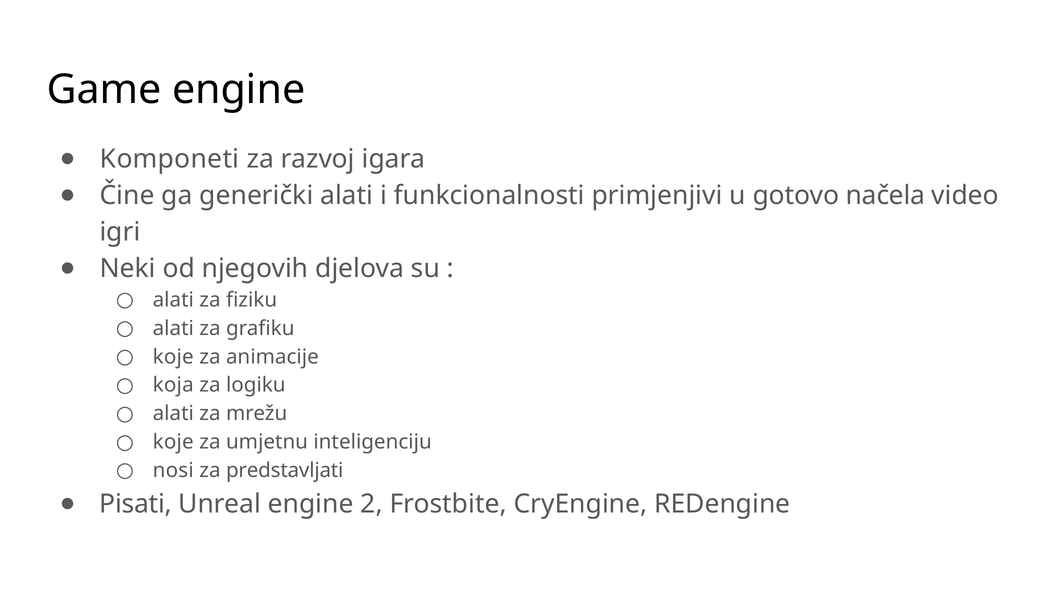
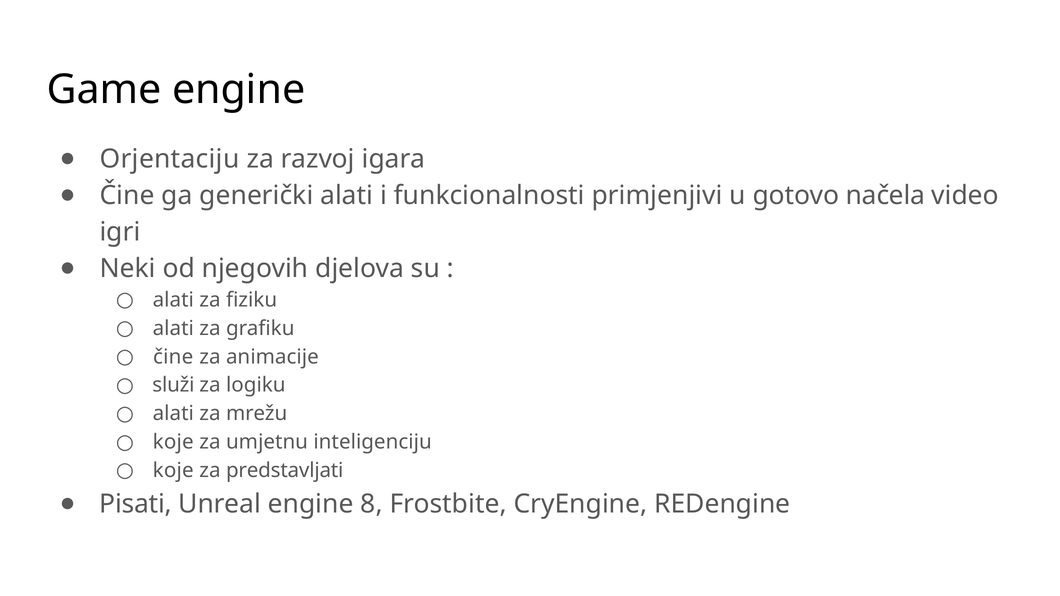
Komponeti: Komponeti -> Orjentaciju (170, 159)
koje: koje -> čine (173, 357)
koja: koja -> služi (173, 385)
nosi: nosi -> koje (173, 471)
2: 2 -> 8 (372, 504)
